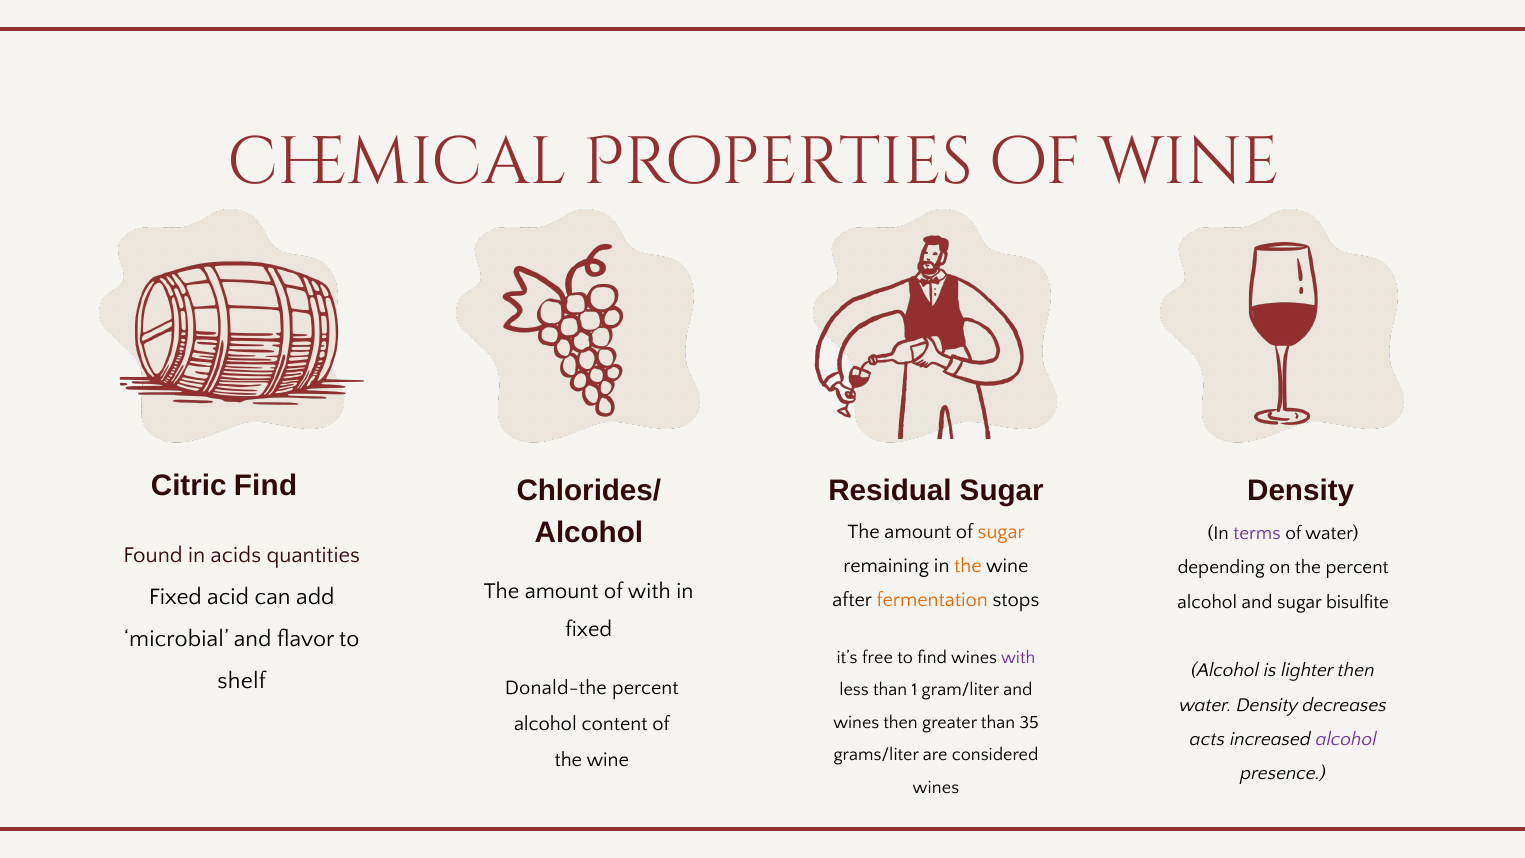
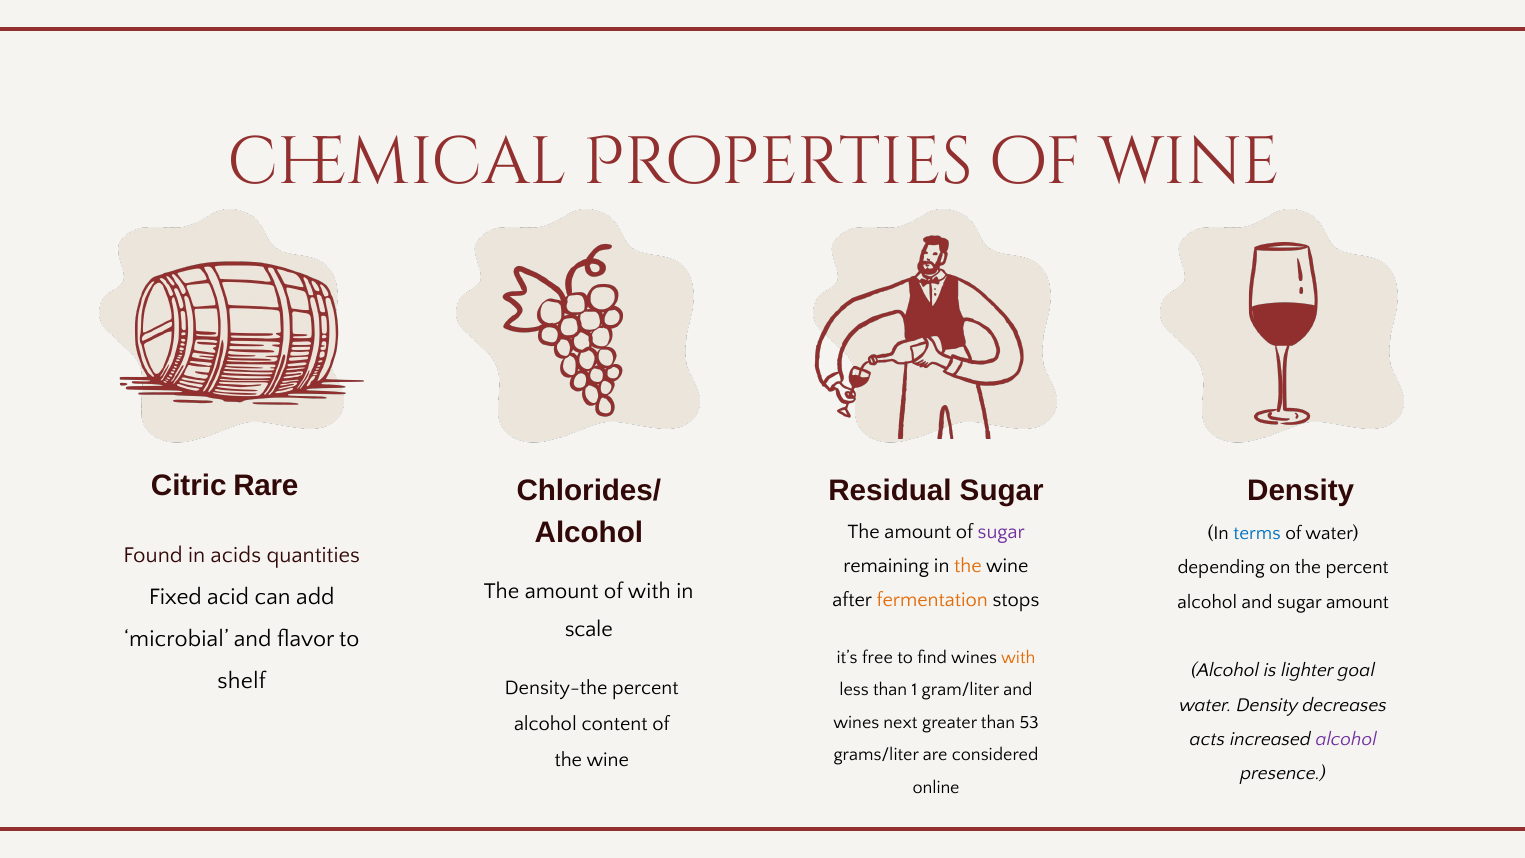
Citric Find: Find -> Rare (266, 486)
sugar colour: orange -> purple (1001, 532)
terms colour: purple -> blue (1257, 533)
sugar bisulfite: bisulfite -> amount (1357, 602)
fixed: fixed -> scale (589, 629)
with colour: purple -> orange (1018, 657)
lighter then: then -> goal (1356, 670)
Donald-the: Donald-the -> Density-the (556, 688)
wines then: then -> next (900, 722)
35: 35 -> 53 (1029, 722)
wines: wines -> online (936, 787)
